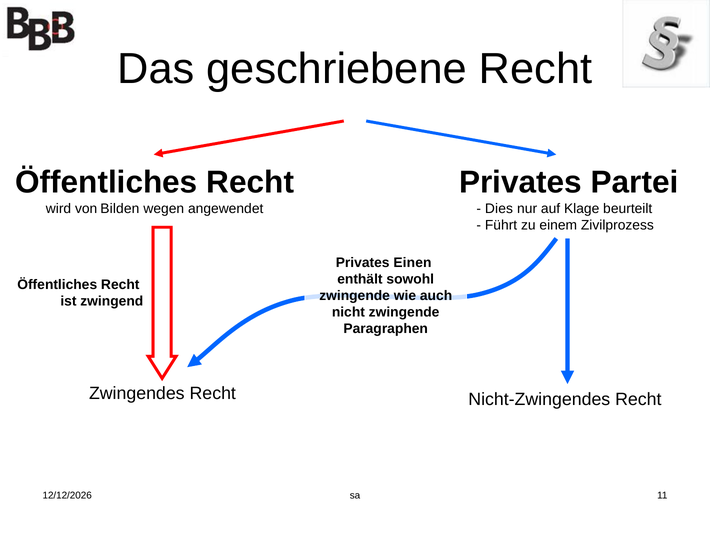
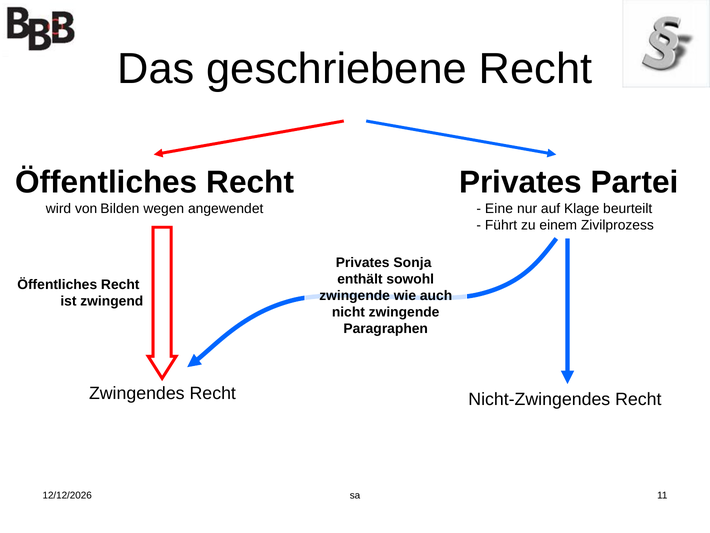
Dies: Dies -> Eine (499, 208)
Einen: Einen -> Sonja (412, 262)
